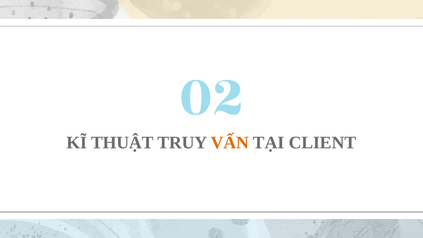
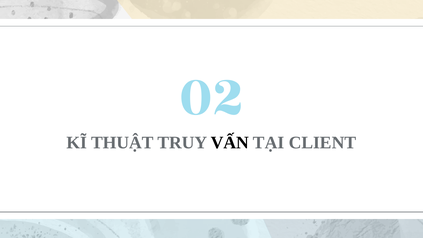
VẤN colour: orange -> black (230, 143)
